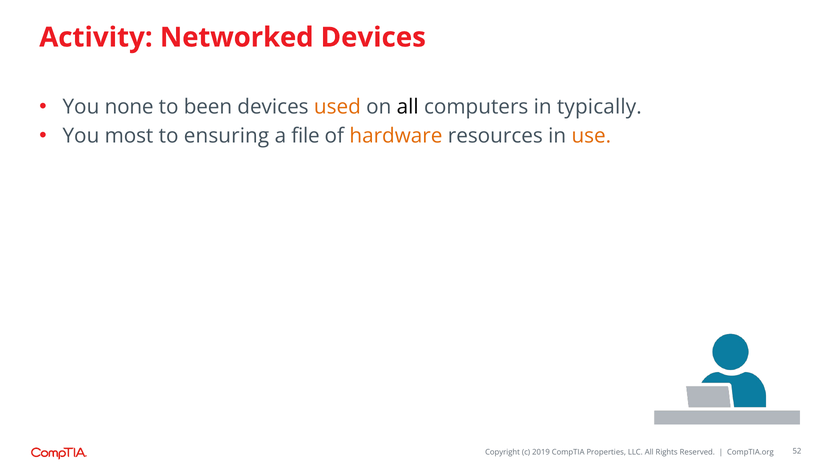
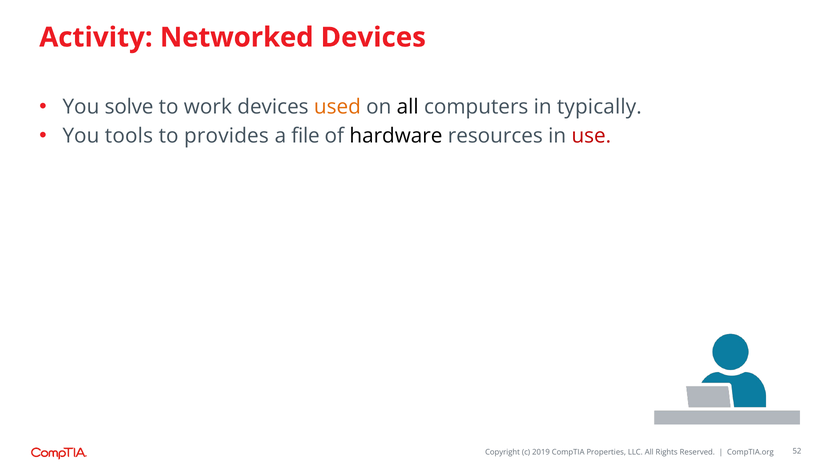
none: none -> solve (129, 107)
been: been -> work (208, 107)
most: most -> tools (129, 136)
ensuring: ensuring -> provides (226, 136)
hardware colour: orange -> black (396, 136)
use colour: orange -> red (591, 136)
